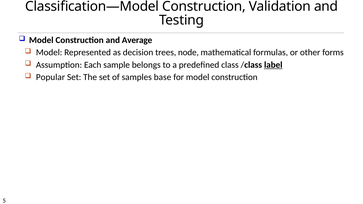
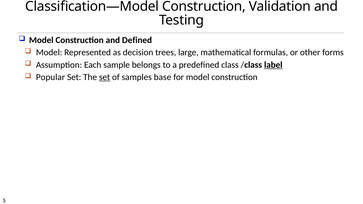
Average: Average -> Defined (137, 40)
node: node -> large (188, 52)
set underline: none -> present (105, 77)
